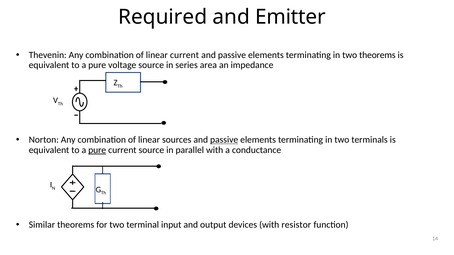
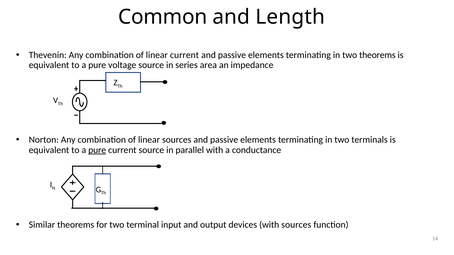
Required: Required -> Common (163, 17)
Emitter: Emitter -> Length (290, 17)
passive underline: present -> none (224, 140)
with resistor: resistor -> sources (296, 225)
